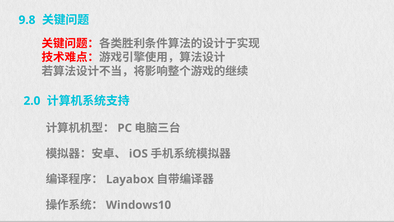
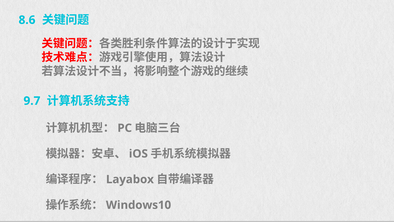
9.8: 9.8 -> 8.6 (27, 20)
2.0: 2.0 -> 9.7 (32, 101)
